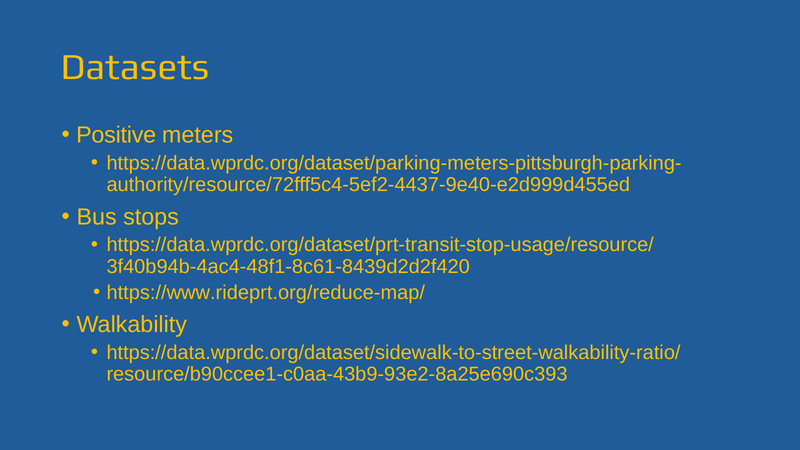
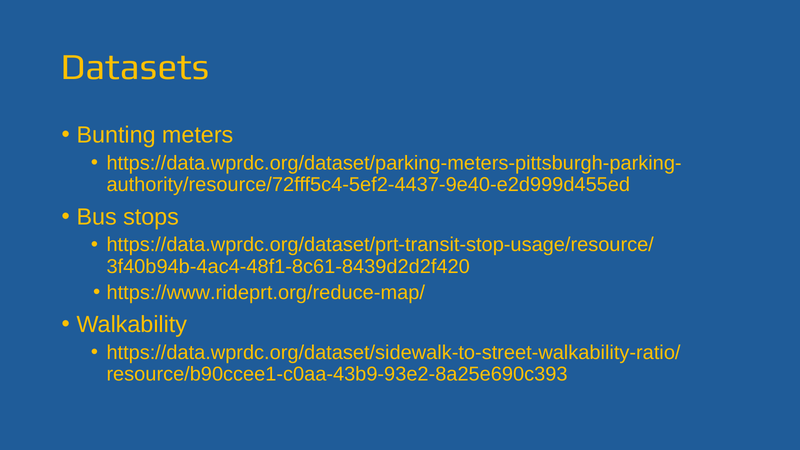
Positive: Positive -> Bunting (116, 135)
